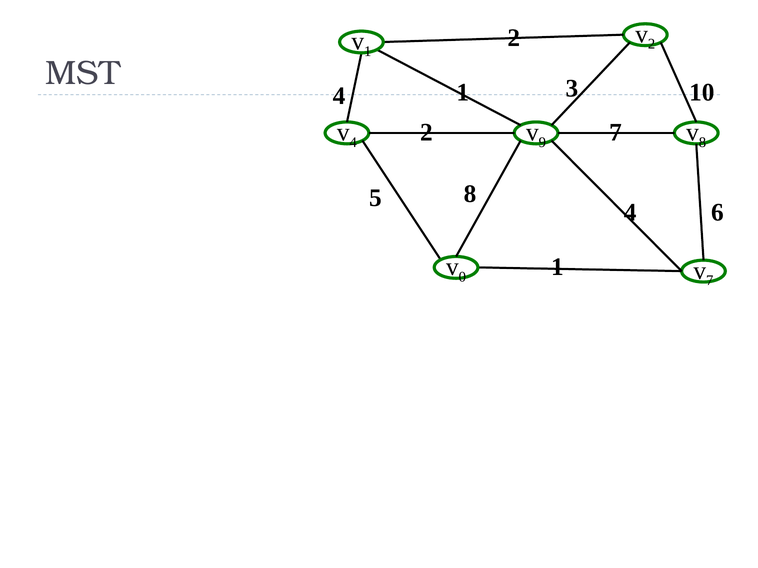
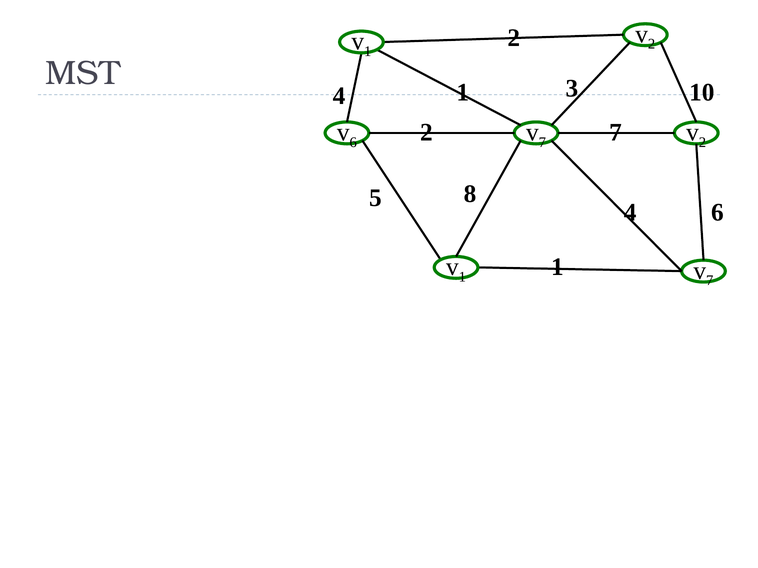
4: 4 -> 6 (353, 143)
9: 9 -> 7 (542, 143)
8: 8 -> 2 (703, 143)
0: 0 -> 1 (462, 277)
